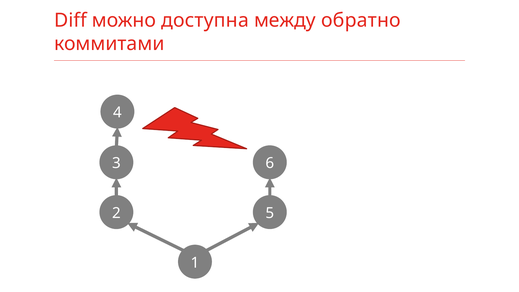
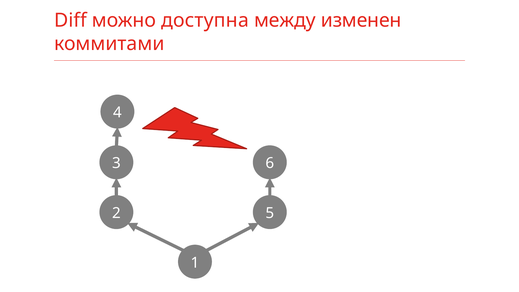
обратно: обратно -> изменен (361, 20)
